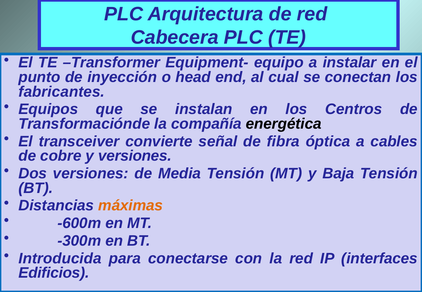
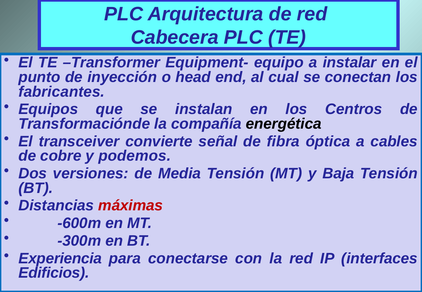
y versiones: versiones -> podemos (135, 156)
máximas colour: orange -> red (131, 206)
Introducida: Introducida -> Experiencia (60, 259)
